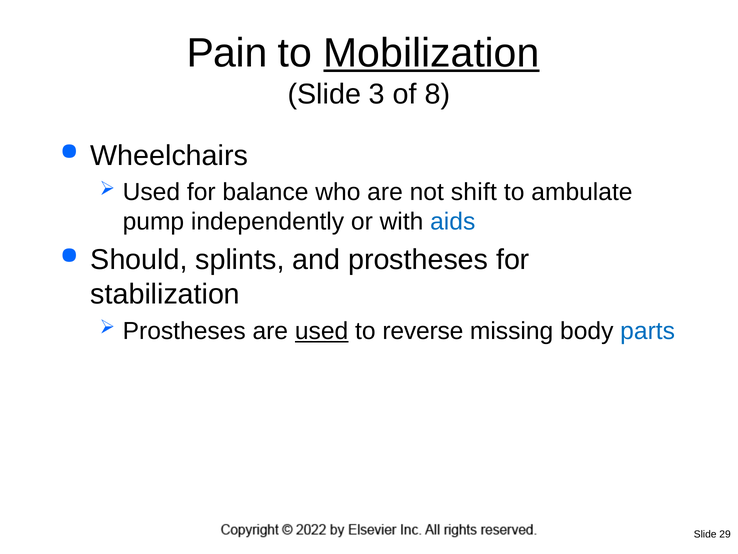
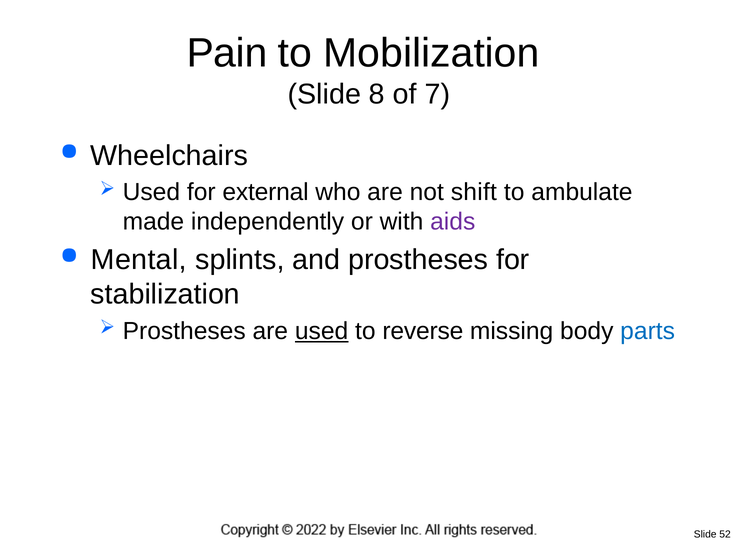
Mobilization underline: present -> none (431, 53)
3: 3 -> 8 (377, 94)
8: 8 -> 7 (437, 94)
balance: balance -> external (266, 192)
pump: pump -> made (153, 222)
aids colour: blue -> purple (453, 222)
Should: Should -> Mental (139, 260)
29: 29 -> 52 (725, 534)
